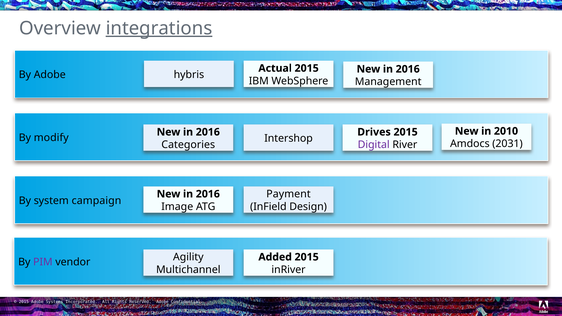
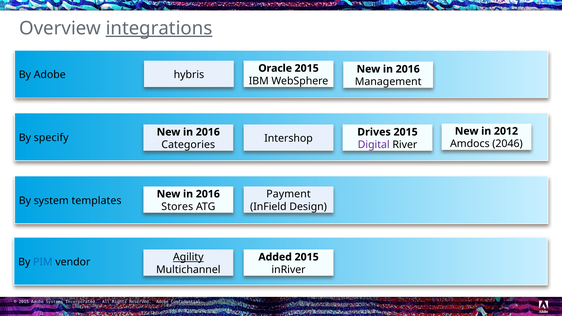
Actual: Actual -> Oracle (275, 68)
2010: 2010 -> 2012 (506, 131)
modify: modify -> specify (51, 138)
2031: 2031 -> 2046 (508, 144)
campaign: campaign -> templates (96, 201)
Image: Image -> Stores (177, 207)
Agility underline: none -> present (188, 257)
PIM colour: purple -> blue (43, 262)
